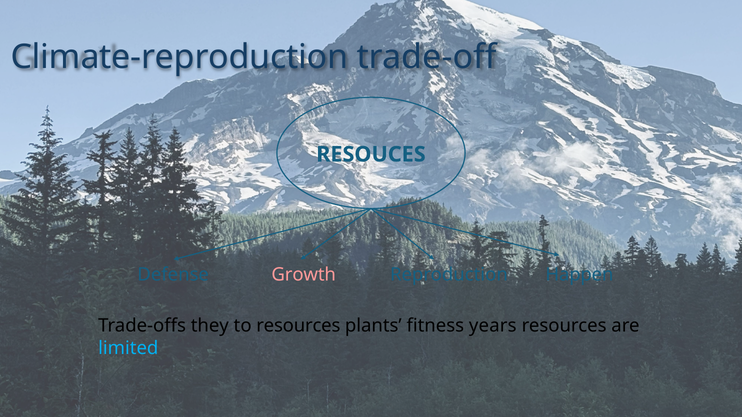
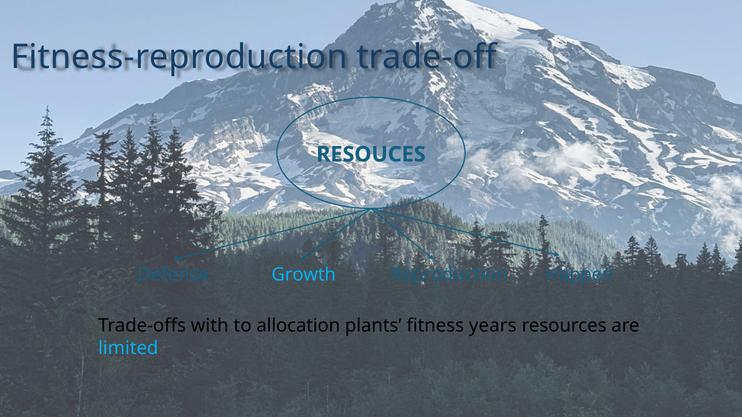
Climate-reproduction: Climate-reproduction -> Fitness-reproduction (179, 57)
Growth colour: pink -> light blue (304, 275)
they: they -> with (210, 326)
to resources: resources -> allocation (298, 326)
